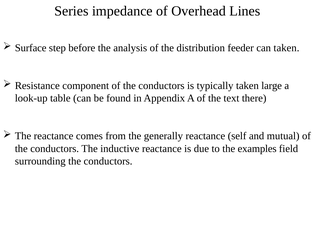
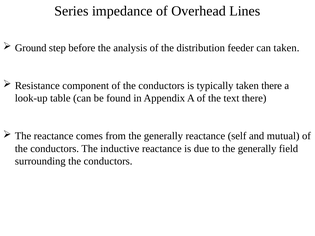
Surface: Surface -> Ground (31, 48)
taken large: large -> there (272, 86)
to the examples: examples -> generally (257, 149)
